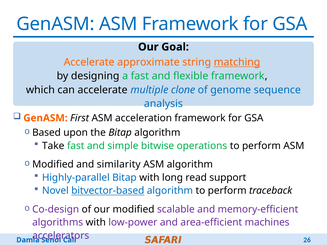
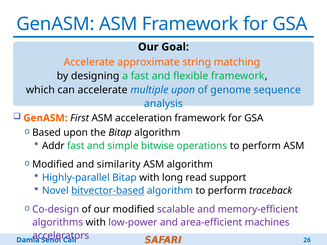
matching underline: present -> none (237, 62)
multiple clone: clone -> upon (183, 90)
Take: Take -> Addr (53, 146)
